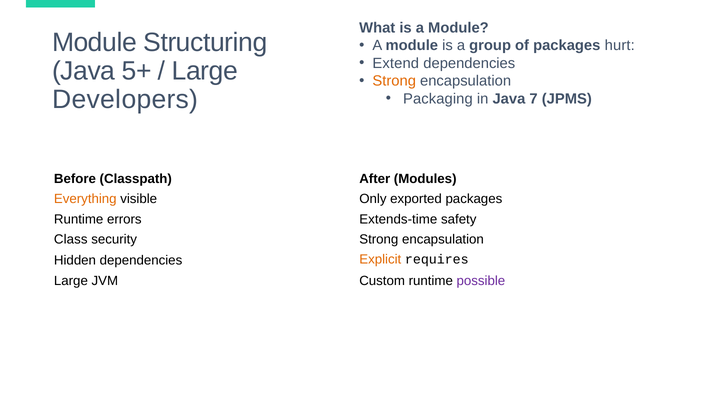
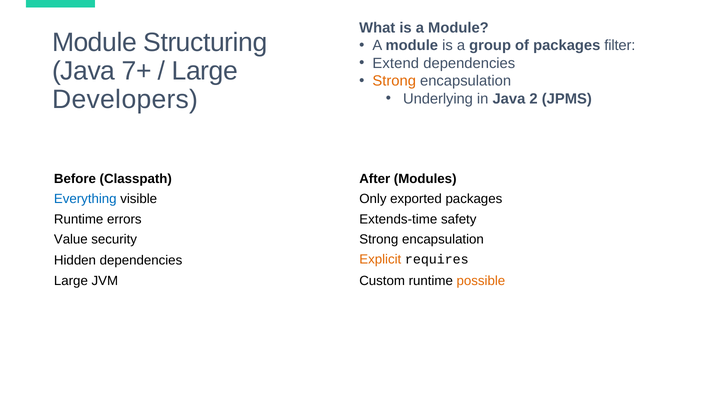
hurt: hurt -> filter (620, 46)
5+: 5+ -> 7+ (137, 71)
Packaging: Packaging -> Underlying (438, 99)
7: 7 -> 2 (534, 99)
Everything colour: orange -> blue (85, 199)
Class: Class -> Value (71, 240)
possible colour: purple -> orange (481, 281)
